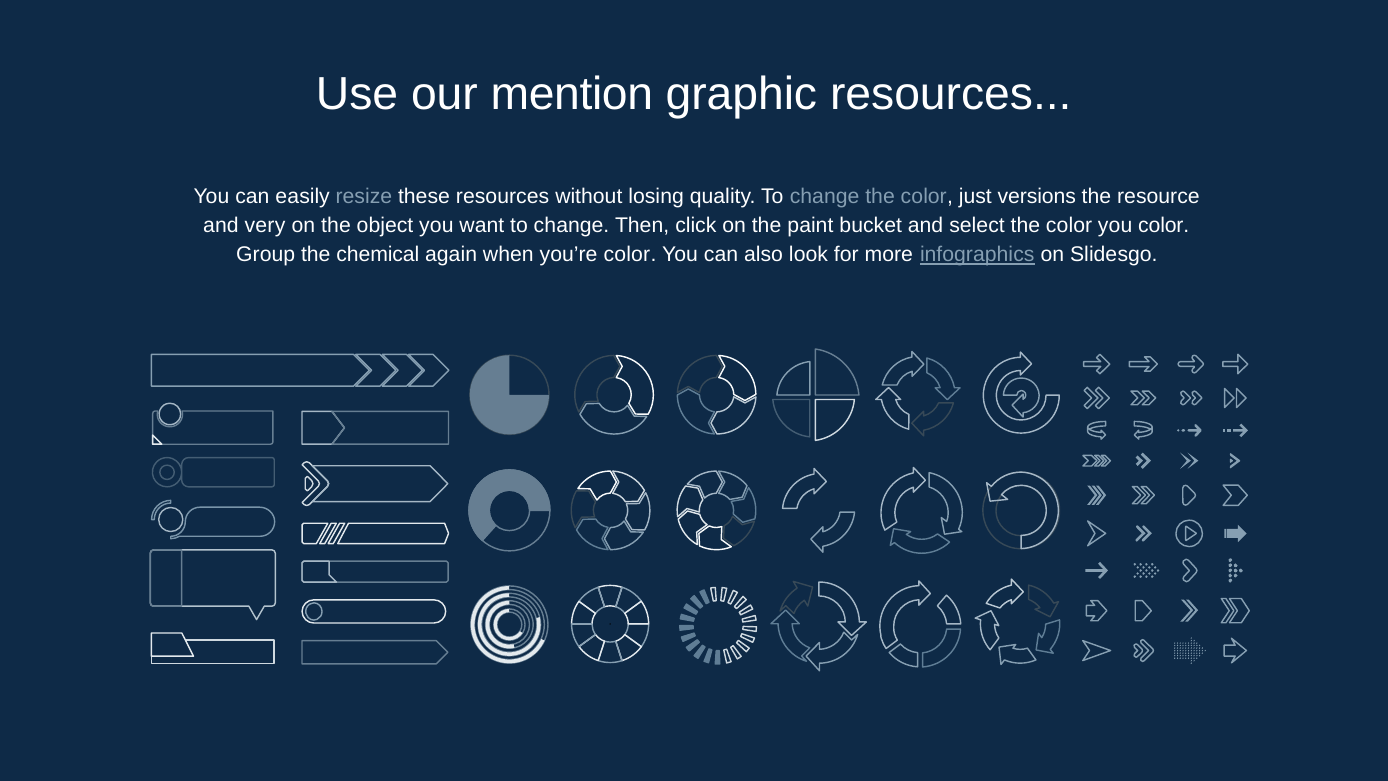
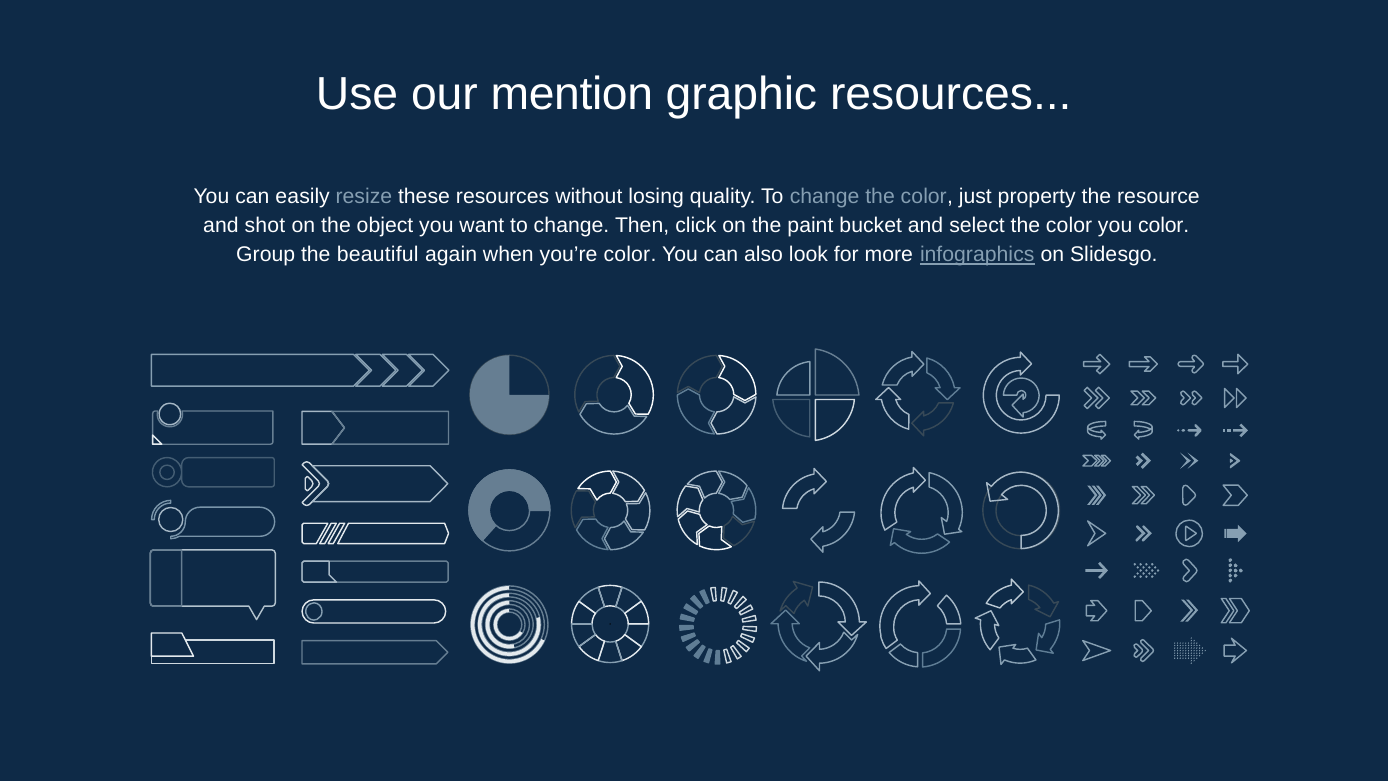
versions: versions -> property (1037, 196)
very: very -> shot (265, 225)
chemical: chemical -> beautiful (378, 255)
